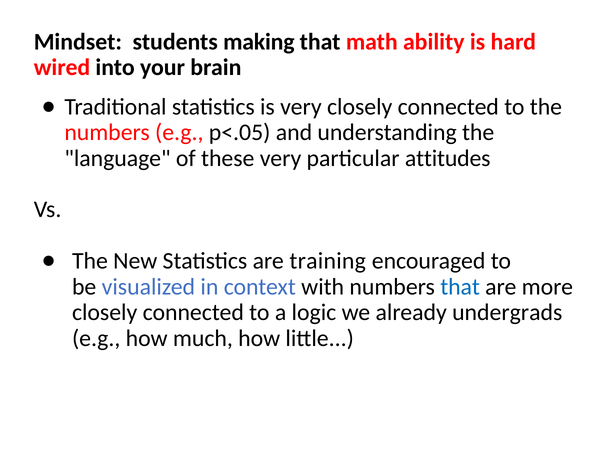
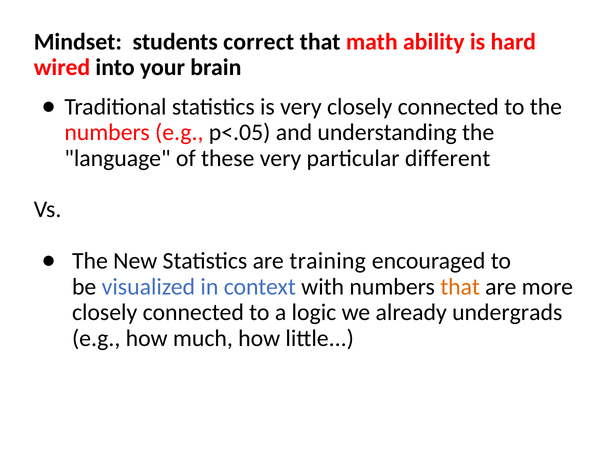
making: making -> correct (259, 42)
attitudes: attitudes -> different (448, 158)
that colour: blue -> orange (460, 287)
